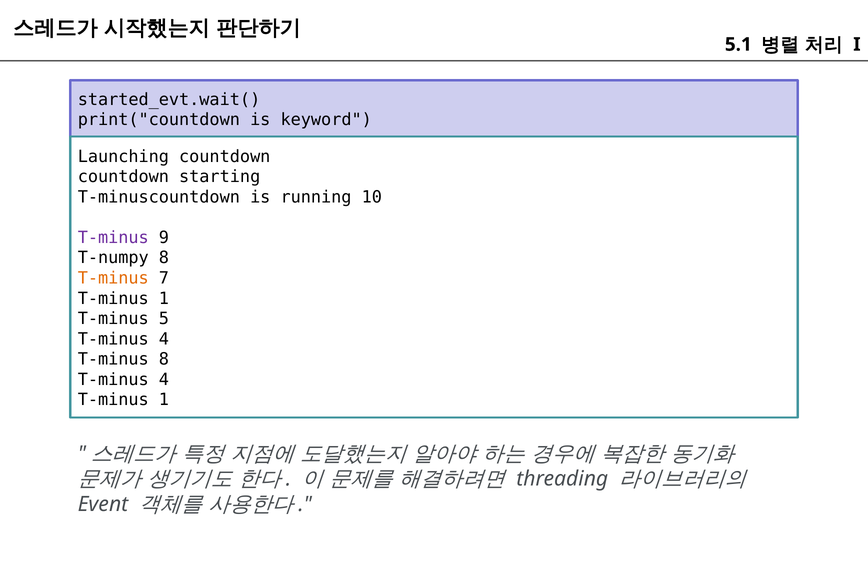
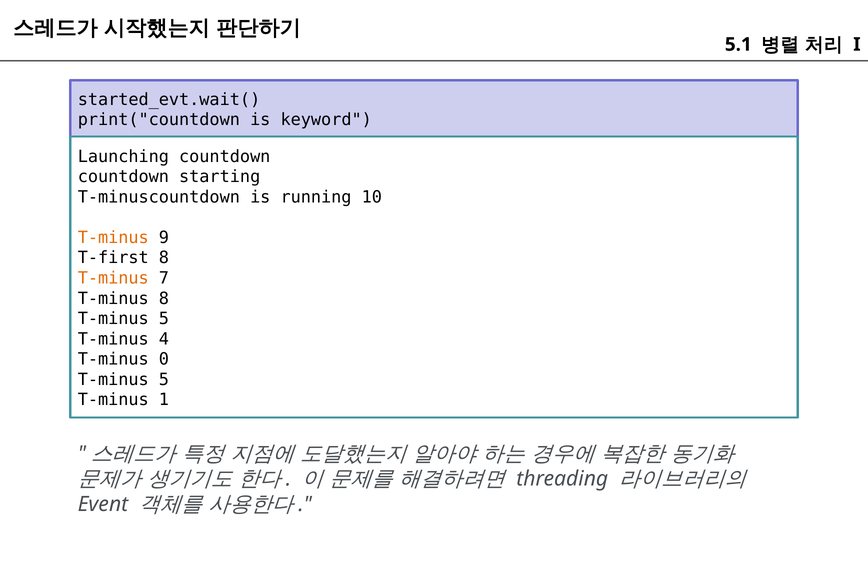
T-minus colour: purple -> orange (113, 238)
T-numpy: T-numpy -> T-first (113, 258)
1: 1 -> 8 (164, 298)
T-minus 8: 8 -> 0 (164, 359)
4: 4 -> 5 (164, 380)
